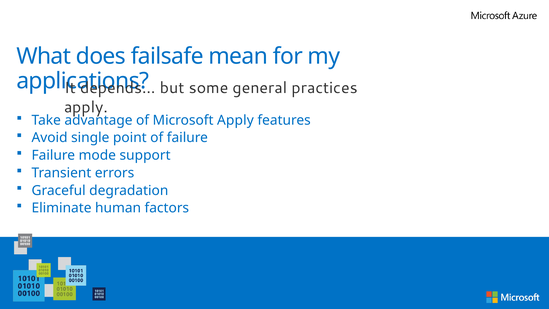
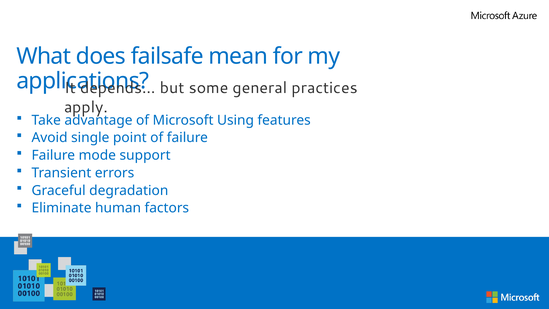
Microsoft Apply: Apply -> Using (236, 120)
